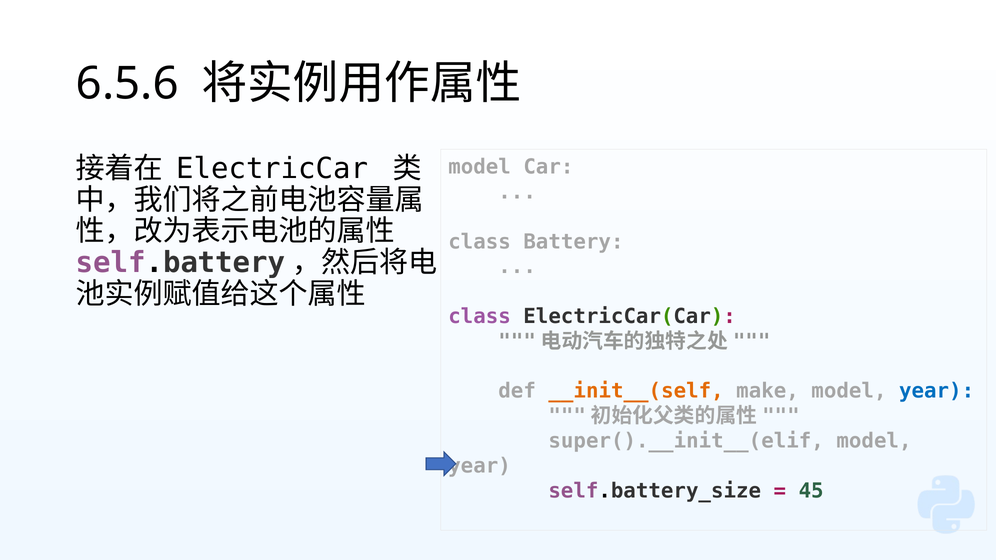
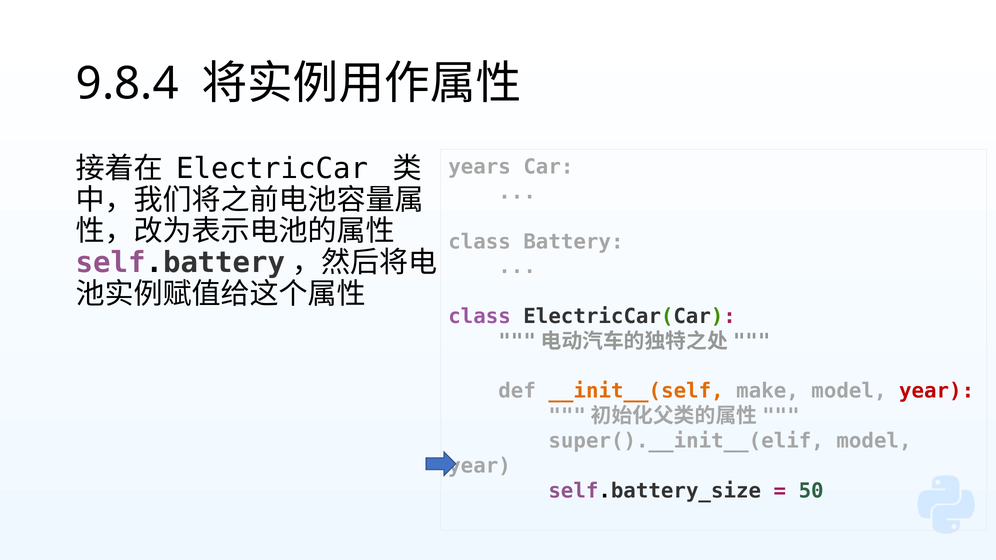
6.5.6: 6.5.6 -> 9.8.4 (127, 84)
model: model -> years (480, 167)
year colour: blue -> red (937, 391)
45: 45 -> 50 (811, 491)
